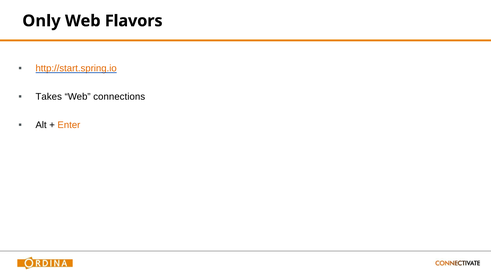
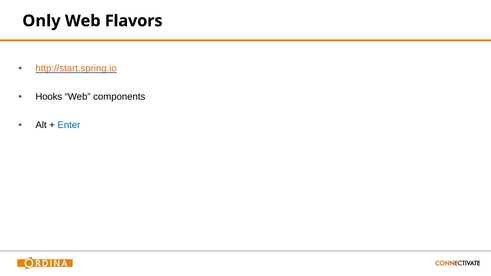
Takes: Takes -> Hooks (49, 97)
connections: connections -> components (119, 97)
Enter colour: orange -> blue (69, 125)
